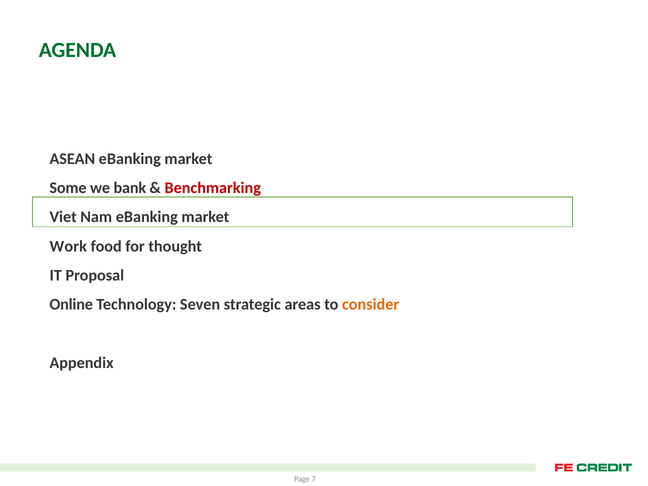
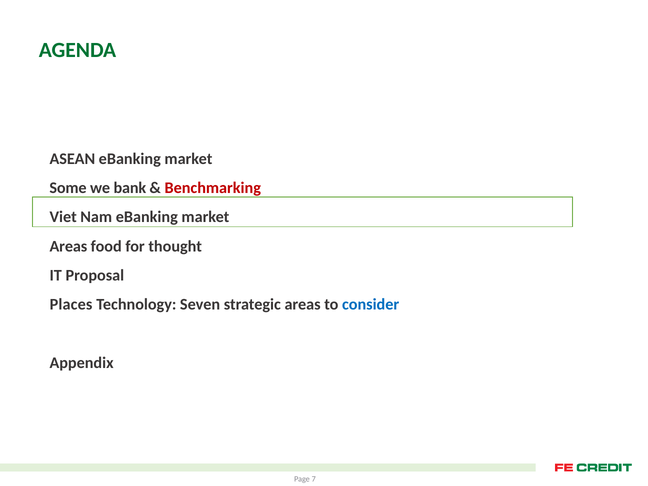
Work: Work -> Areas (68, 246)
Online: Online -> Places (71, 305)
consider colour: orange -> blue (371, 305)
